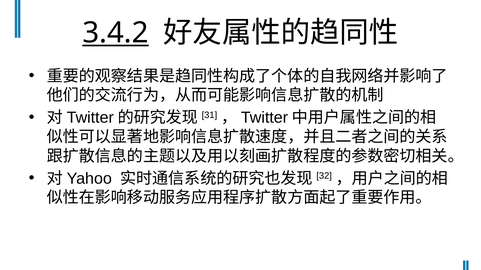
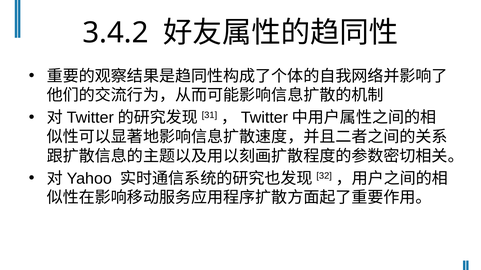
3.4.2 underline: present -> none (115, 33)
